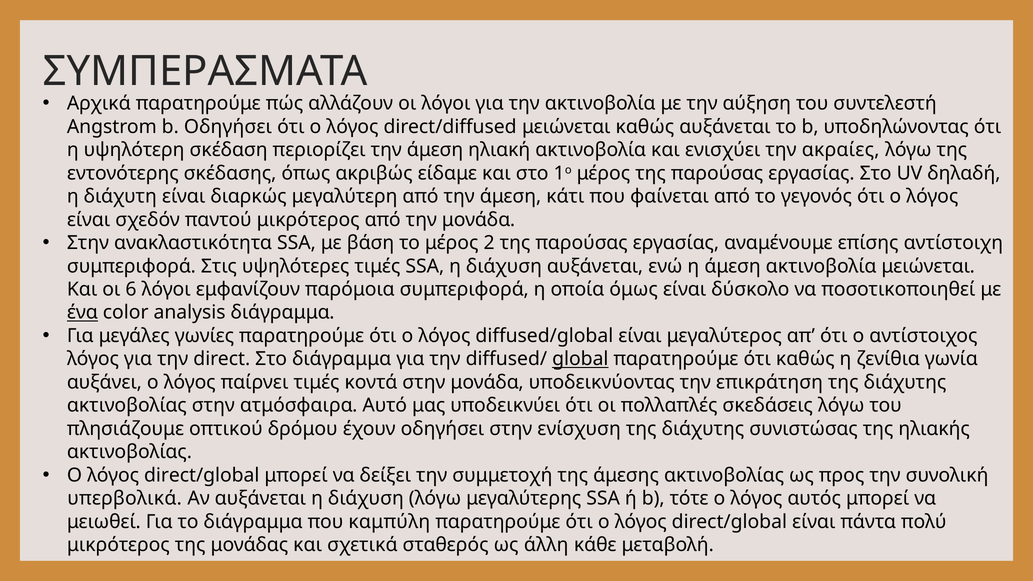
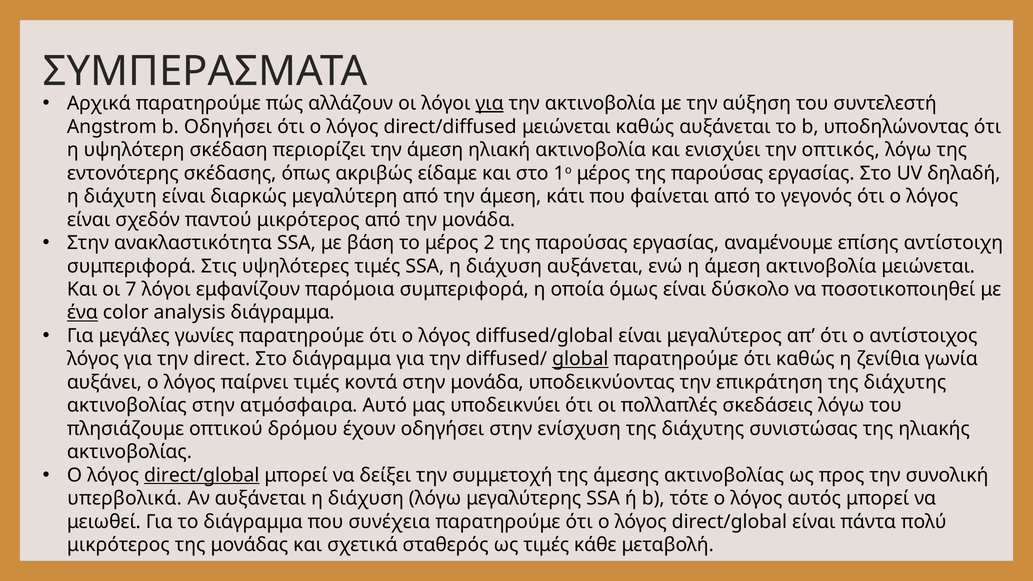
για underline: none -> present (490, 103)
ακραίες: ακραίες -> οπτικός (841, 150)
6: 6 -> 7 (131, 289)
direct/global underline: none -> present (202, 475)
καμπύλη: καμπύλη -> συνέχεια (389, 522)
ως άλλη: άλλη -> τιμές (546, 545)
